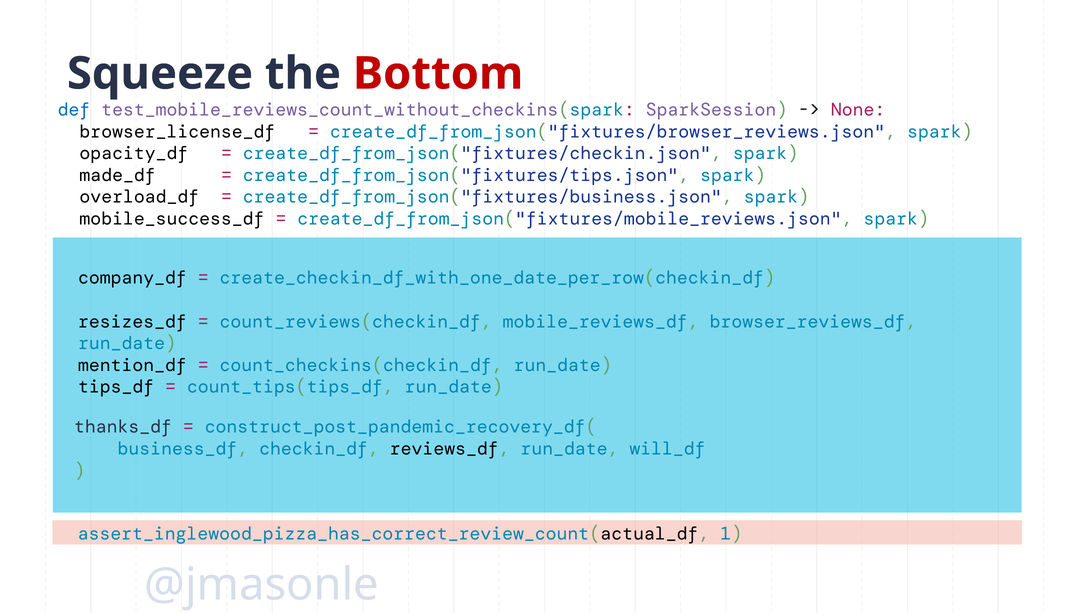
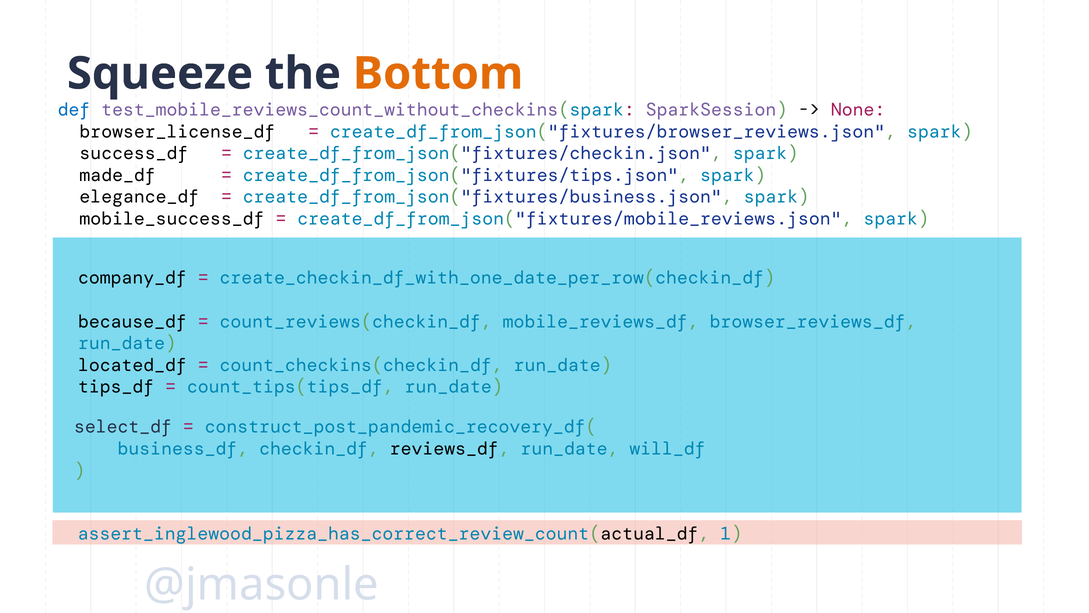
Bottom colour: red -> orange (438, 74)
opacity_df: opacity_df -> success_df (134, 153)
overload_df: overload_df -> elegance_df (139, 197)
resizes_df: resizes_df -> because_df (132, 321)
mention_df: mention_df -> located_df (132, 365)
thanks_df: thanks_df -> select_df (123, 427)
